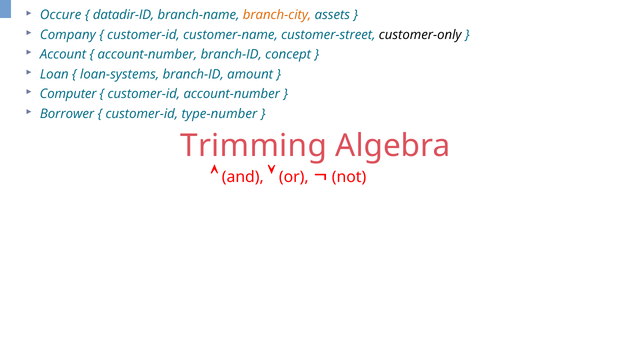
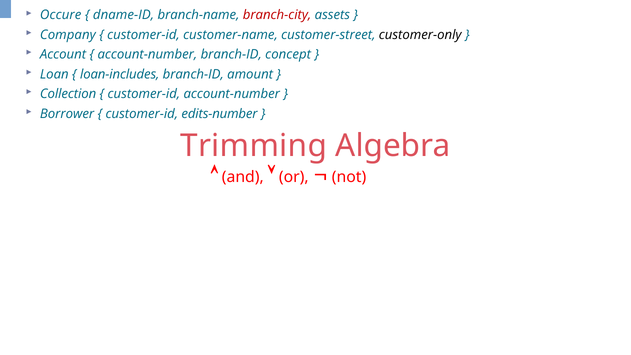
datadir-ID: datadir-ID -> dname-ID (124, 15)
branch-city colour: orange -> red (277, 15)
loan-systems: loan-systems -> loan-includes (120, 74)
Computer: Computer -> Collection (68, 94)
type-number: type-number -> edits-number (220, 114)
